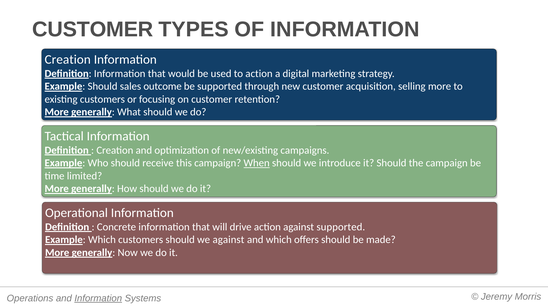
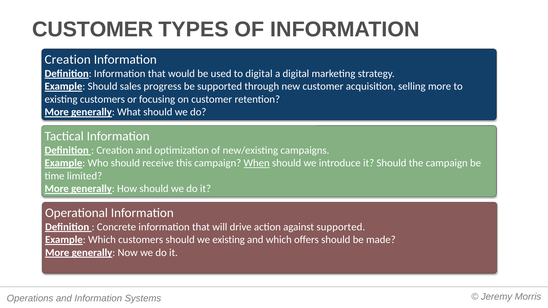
to action: action -> digital (259, 74)
outcome: outcome -> progress (162, 87)
we against: against -> existing (229, 240)
Information underline: present -> none (98, 299)
